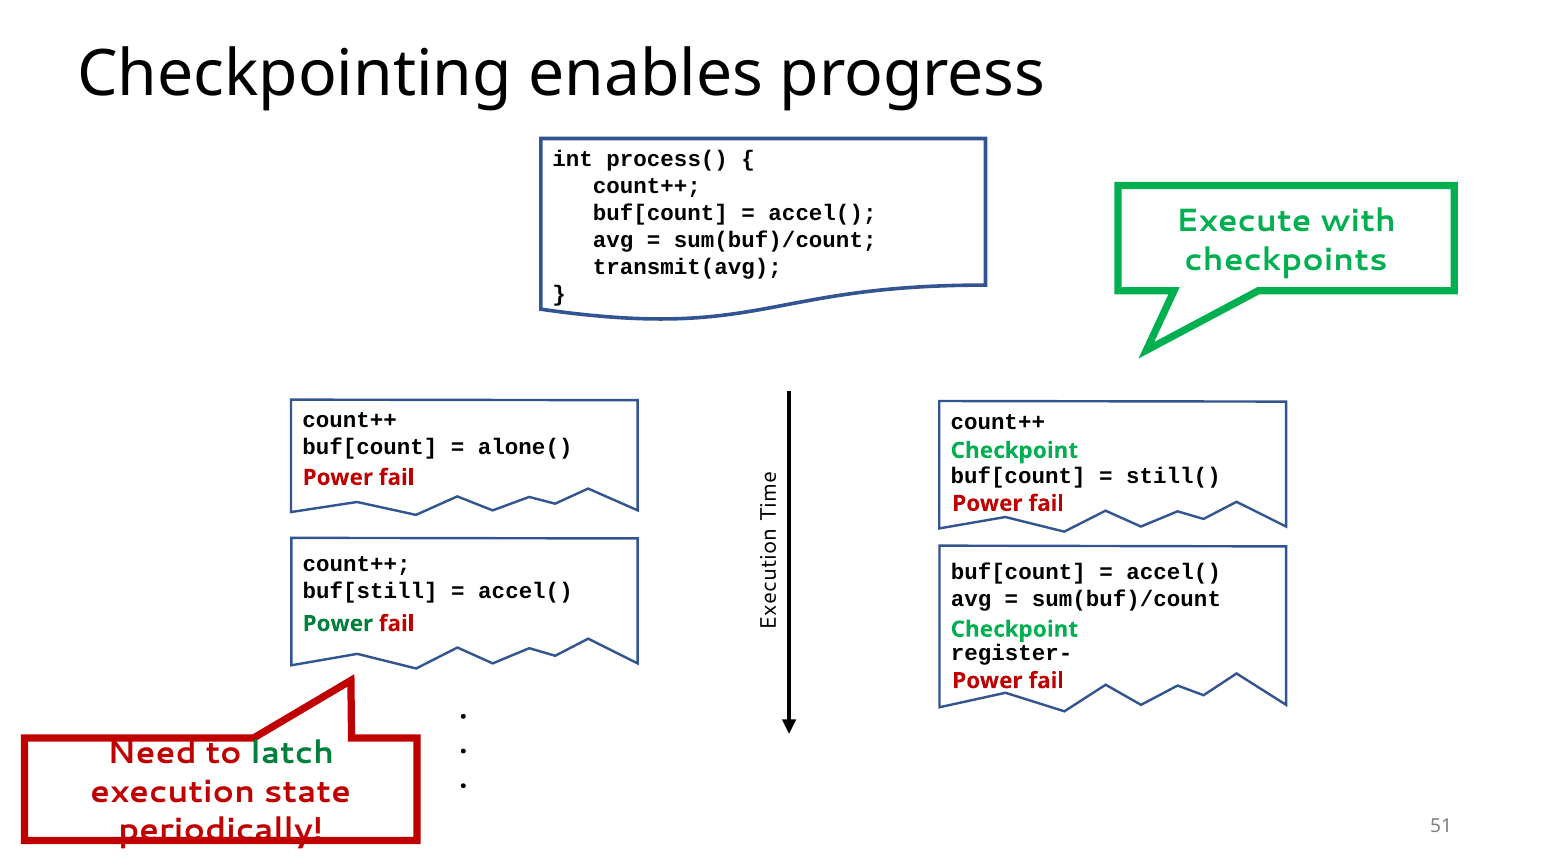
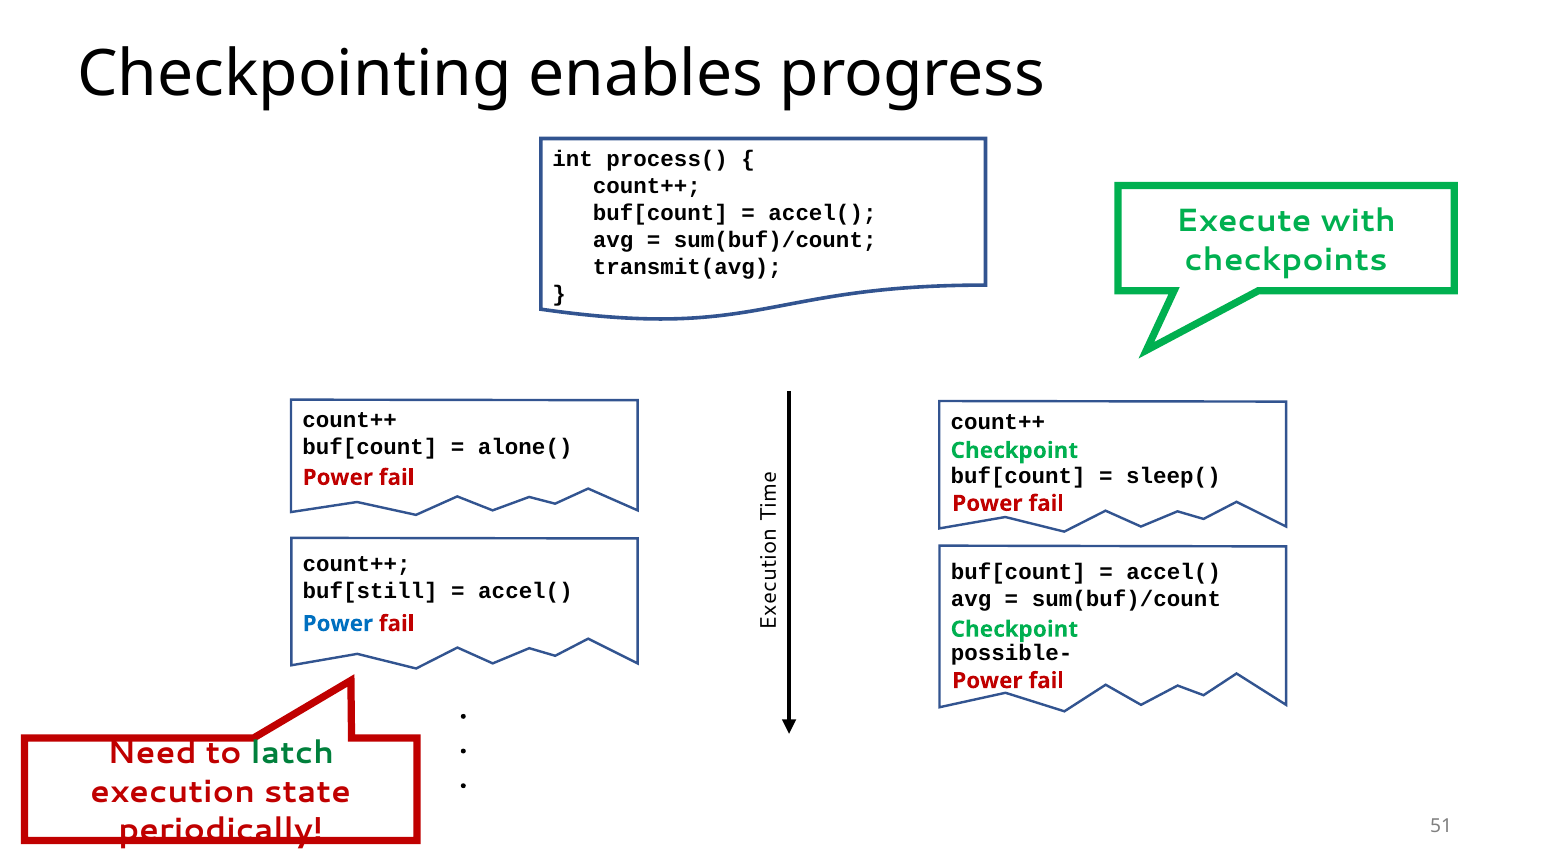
still(: still( -> sleep( (1173, 476)
Power colour: green -> blue (338, 624)
register-: register- -> possible- (1012, 653)
